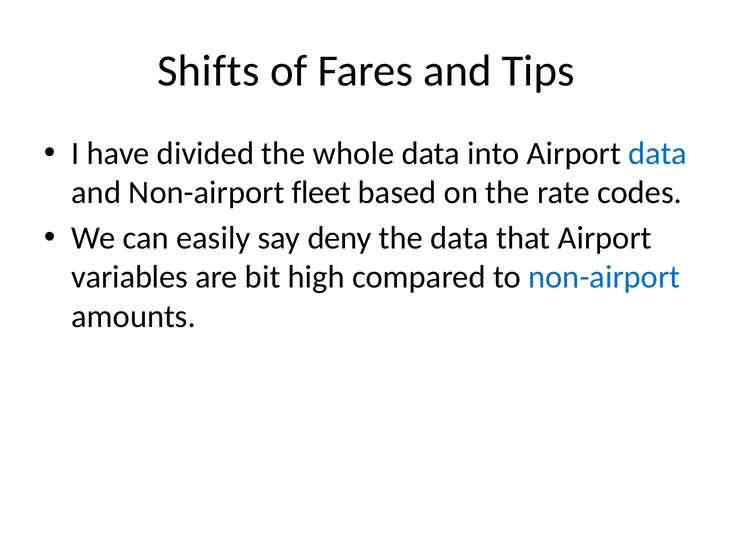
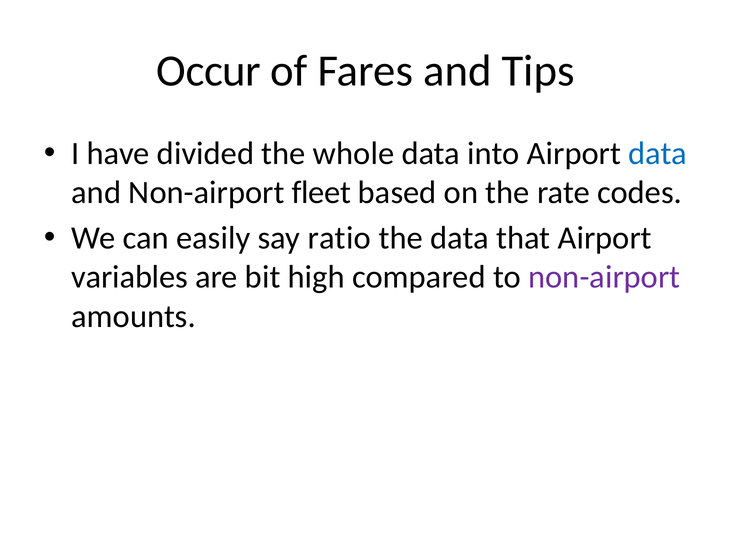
Shifts: Shifts -> Occur (209, 71)
deny: deny -> ratio (339, 238)
non-airport colour: blue -> purple (604, 277)
